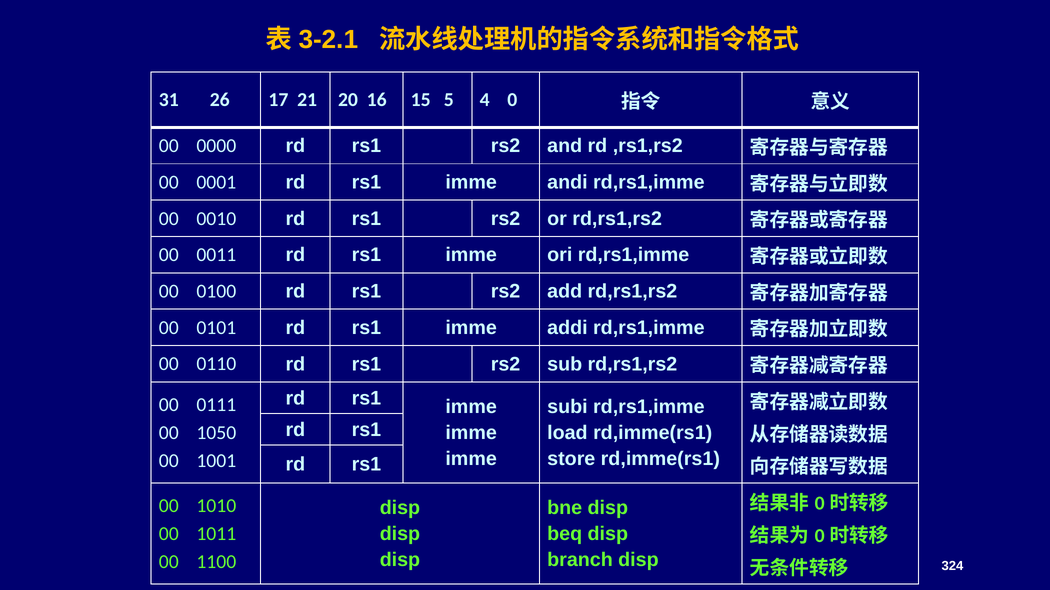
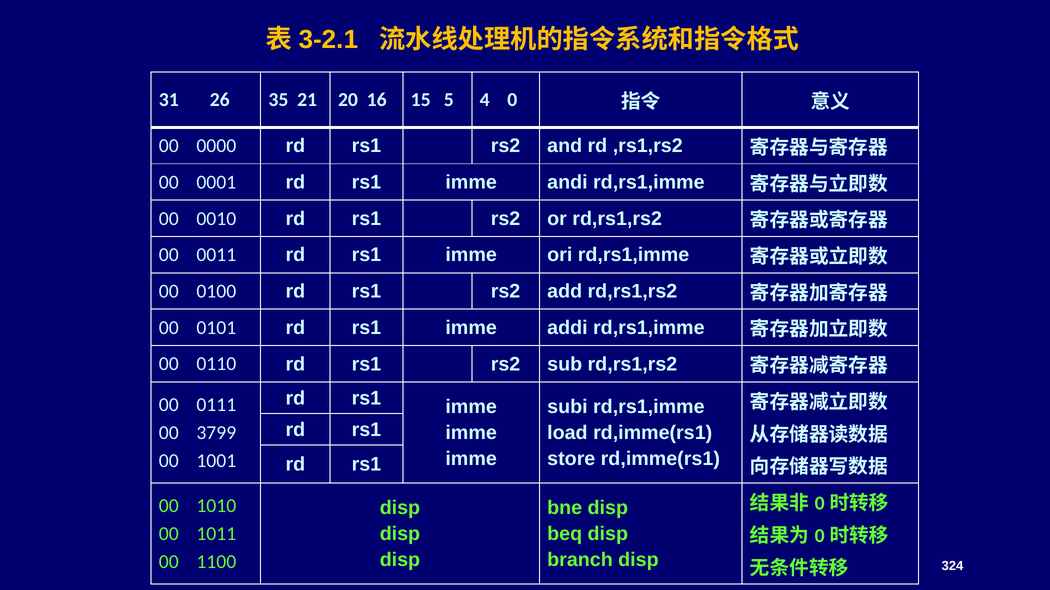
17: 17 -> 35 (278, 100)
1050: 1050 -> 3799 (216, 433)
